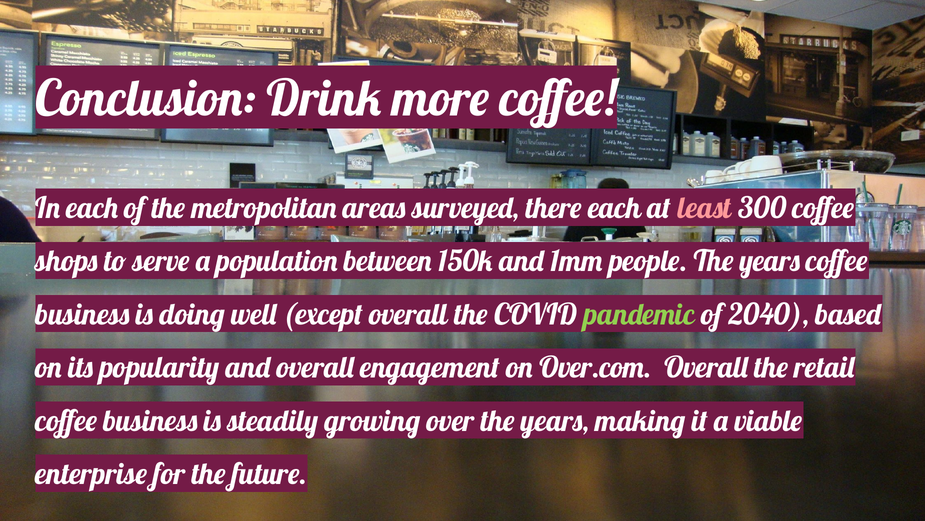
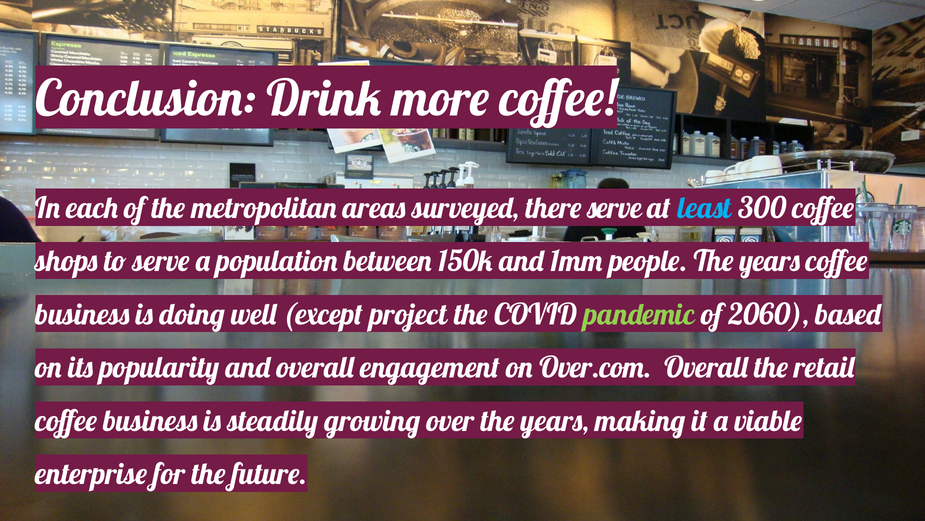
there each: each -> serve (615, 208)
least colour: pink -> light blue (704, 208)
except overall: overall -> project (408, 315)
2040: 2040 -> 2060 (769, 315)
